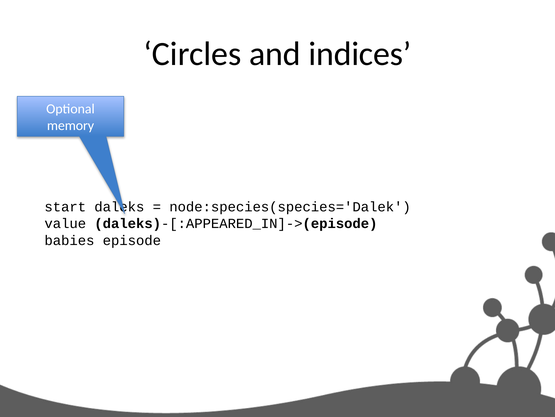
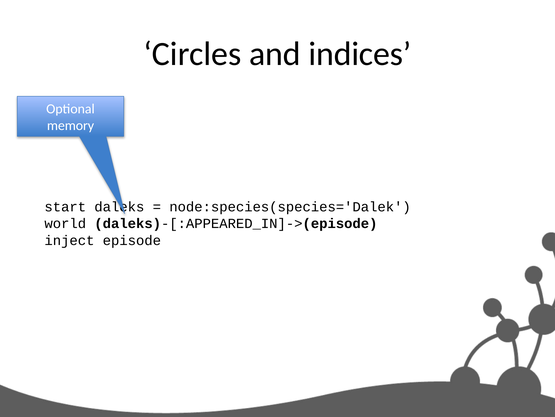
value: value -> world (65, 223)
babies: babies -> inject (69, 240)
